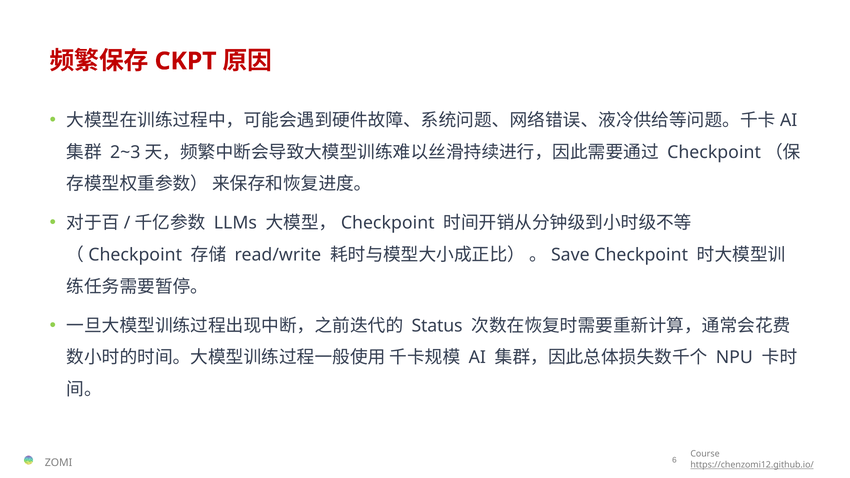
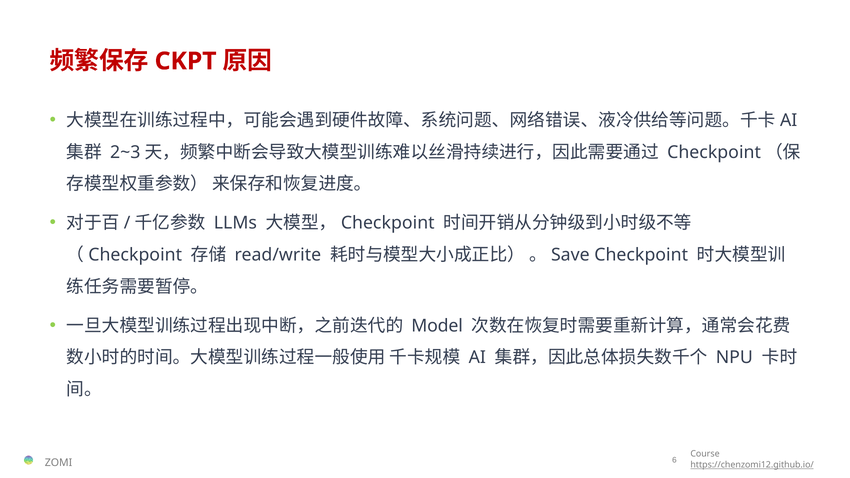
Status: Status -> Model (437, 326)
